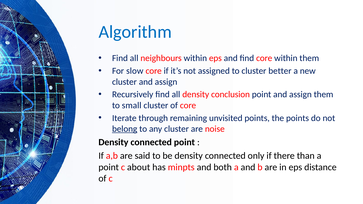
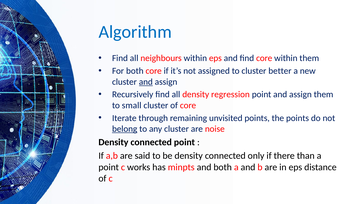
For slow: slow -> both (135, 71)
and underline: none -> present (146, 82)
conclusion: conclusion -> regression (230, 95)
about: about -> works (139, 167)
